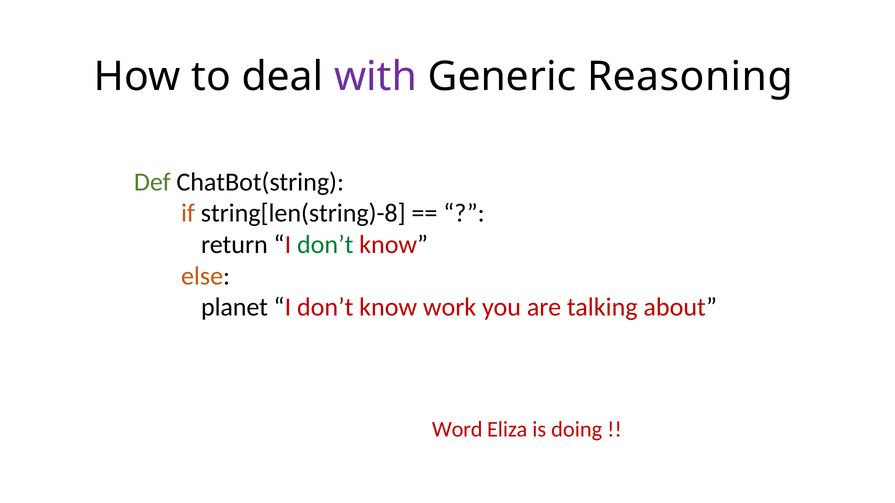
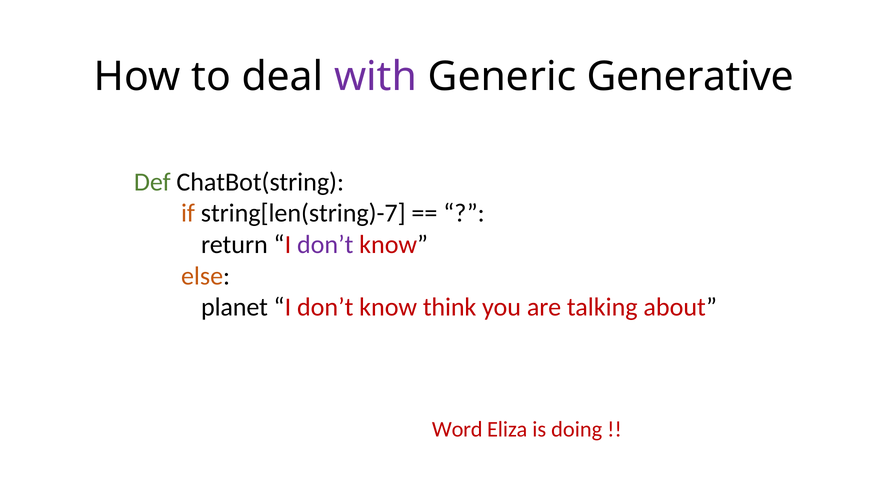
Reasoning: Reasoning -> Generative (690, 77)
string[len(string)-8: string[len(string)-8 -> string[len(string)-7 (303, 214)
don’t colour: green -> purple (325, 245)
work: work -> think (450, 308)
